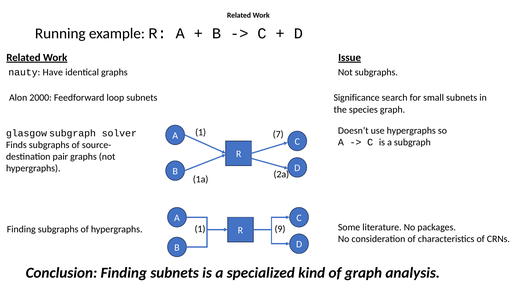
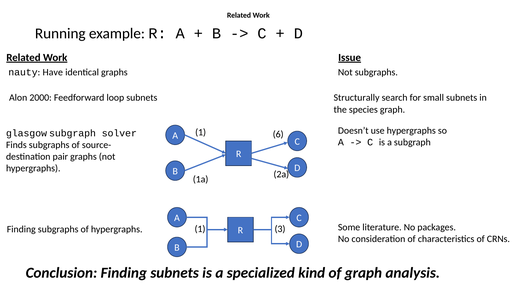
Significance: Significance -> Structurally (357, 98)
7: 7 -> 6 (278, 135)
9: 9 -> 3 (280, 229)
